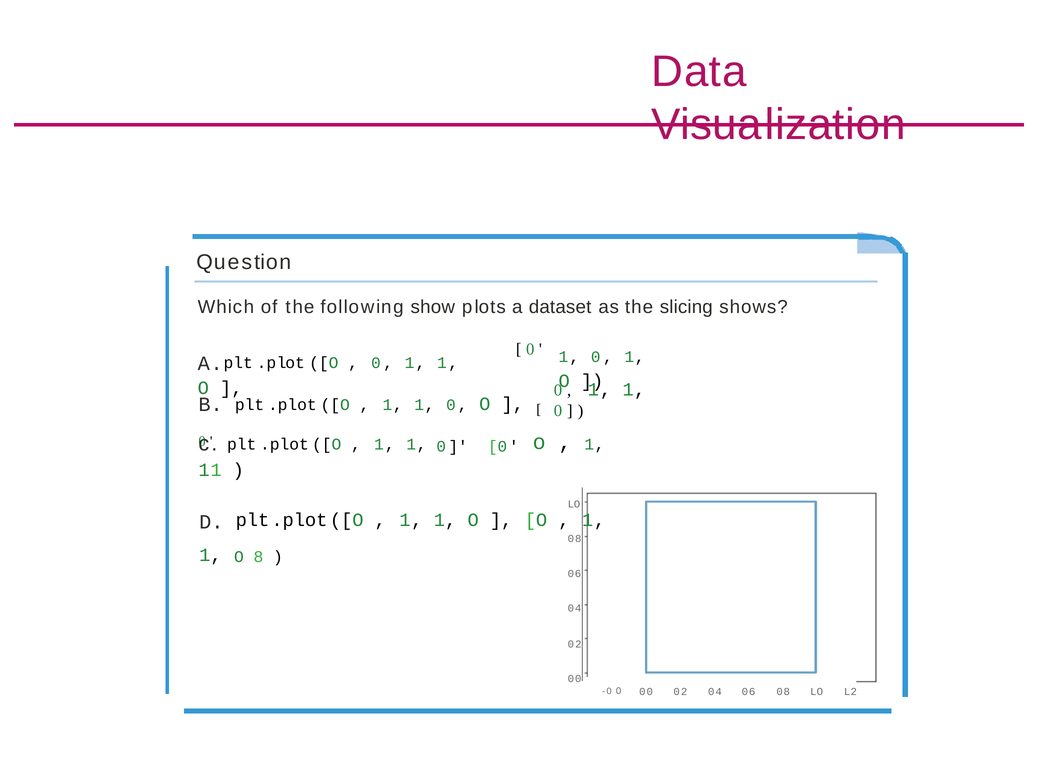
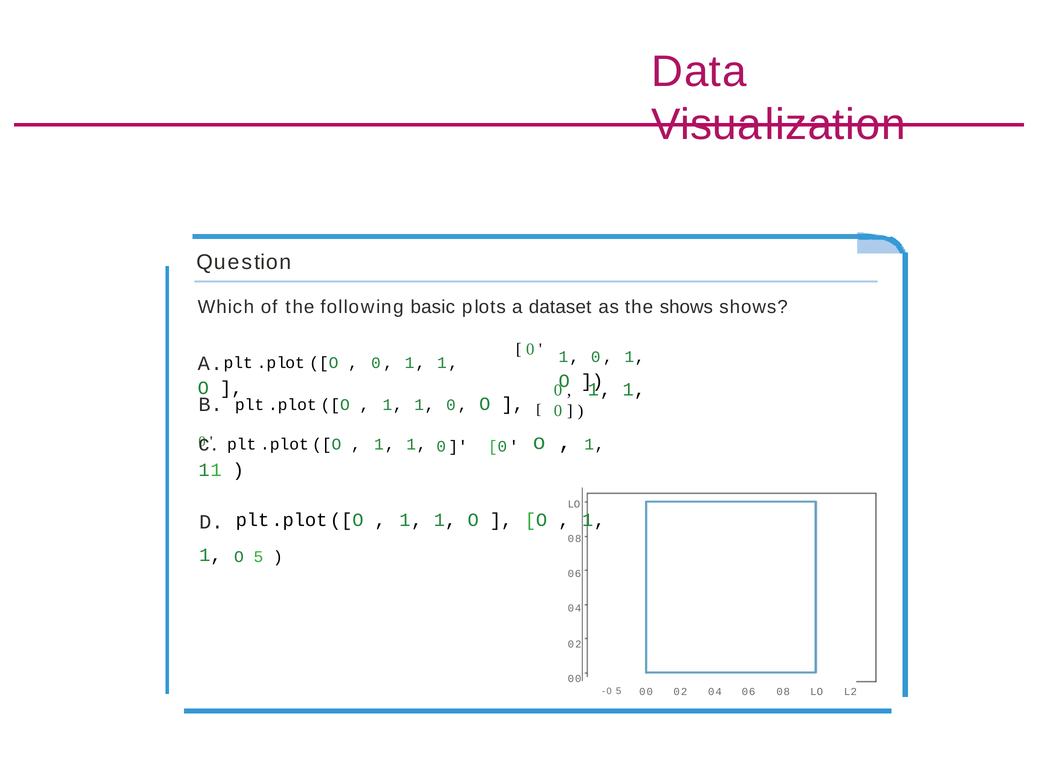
show: show -> basic (433, 307)
the slicing: slicing -> shows (686, 307)
O 8: 8 -> 5 (258, 557)
-0 0: 0 -> 5 (619, 691)
